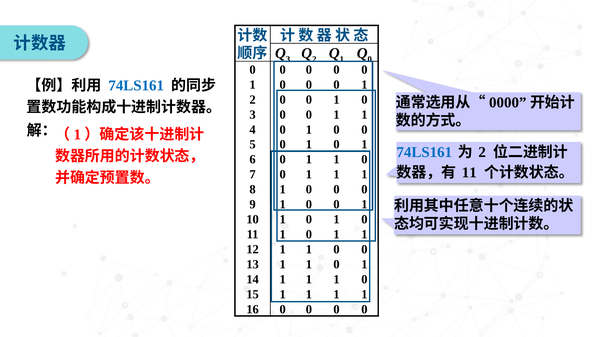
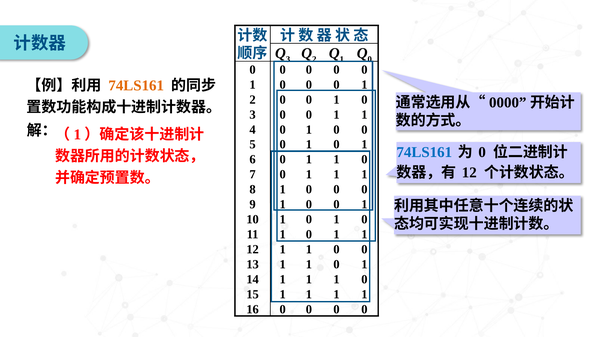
74LS161 colour: blue -> orange (136, 85)
2: 2 -> 0 (482, 152)
11: 11 -> 12 (469, 172)
